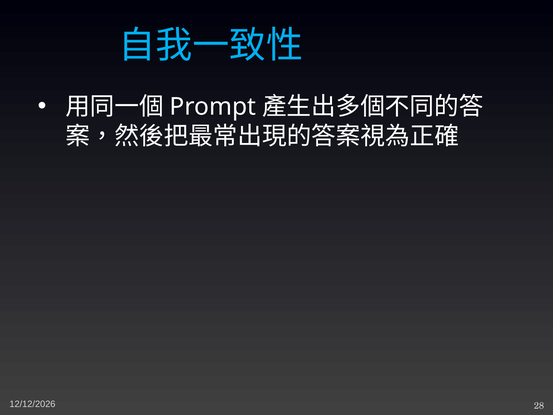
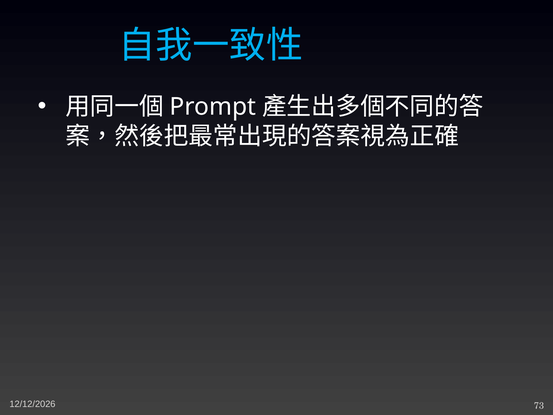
28: 28 -> 73 (539, 406)
